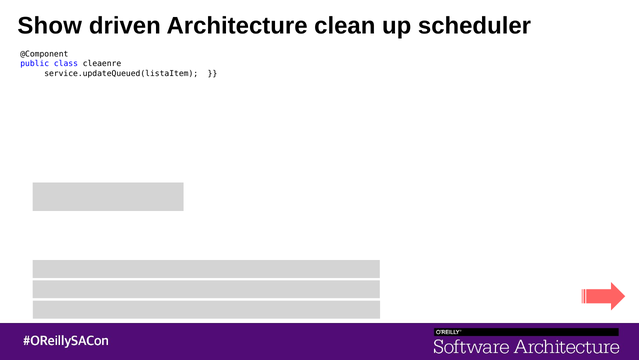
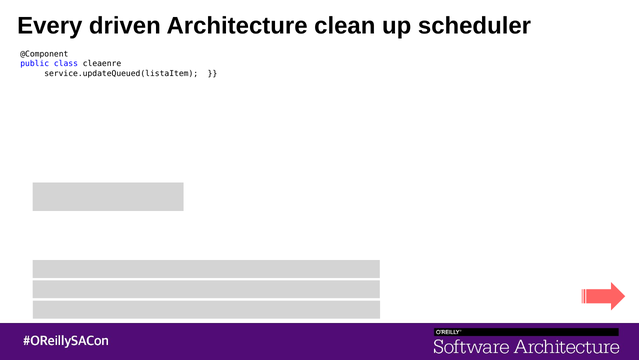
Show: Show -> Every (50, 26)
